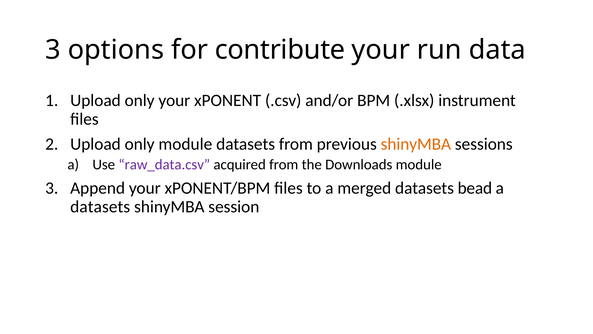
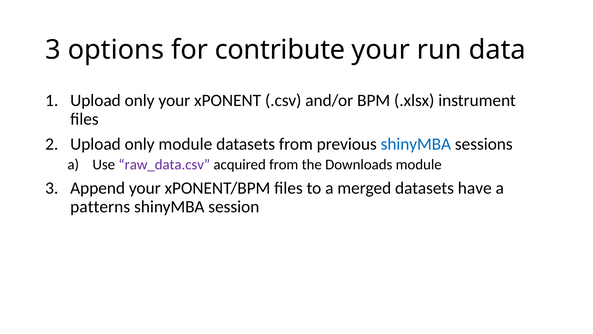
shinyMBA colour: orange -> blue (416, 144)
bead: bead -> have (475, 188)
datasets: datasets -> patterns (100, 206)
